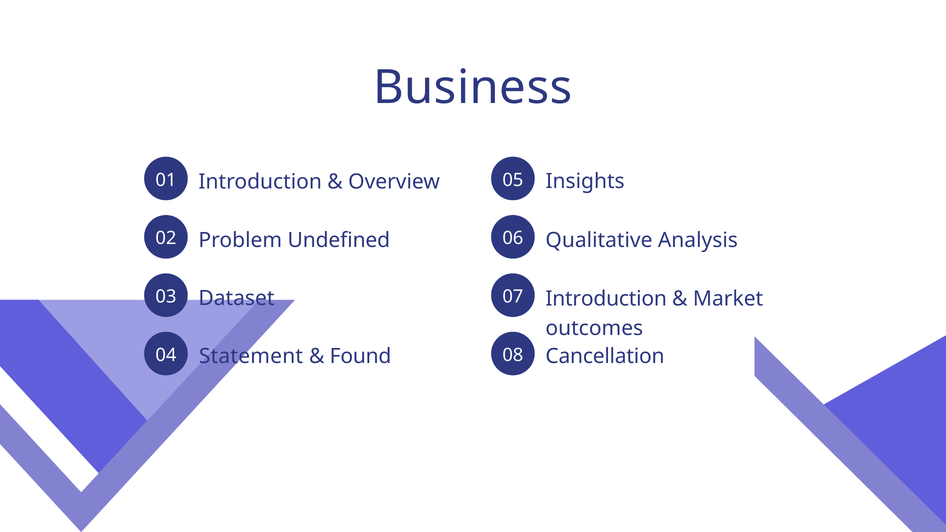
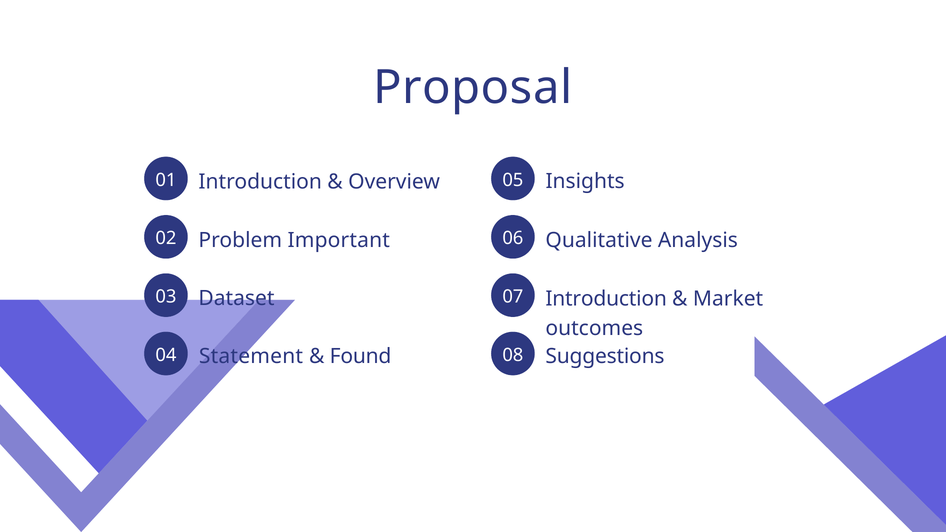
Business: Business -> Proposal (473, 87)
Undefined: Undefined -> Important (339, 240)
Cancellation: Cancellation -> Suggestions (605, 356)
